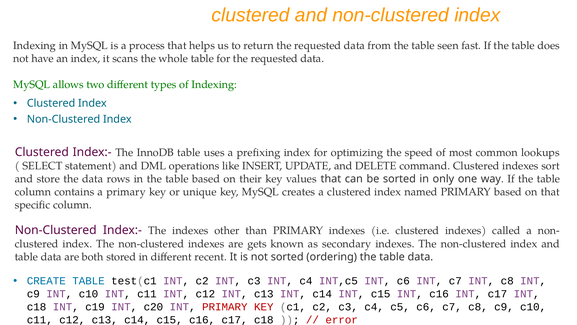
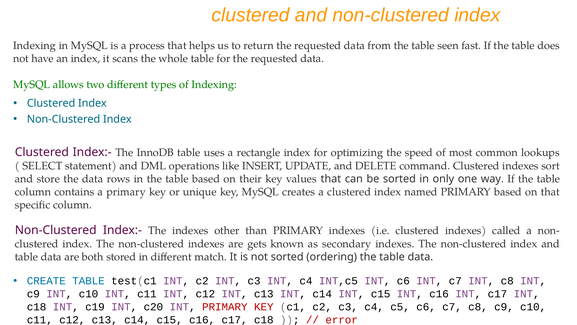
prefixing: prefixing -> rectangle (259, 152)
recent: recent -> match (211, 256)
